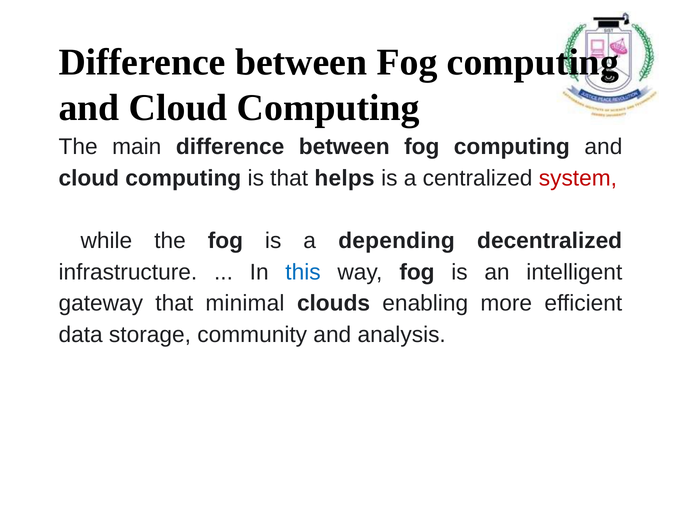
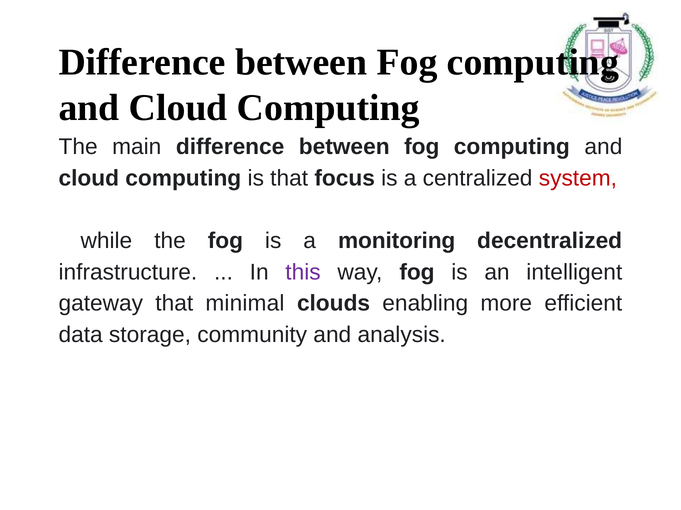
helps: helps -> focus (345, 179)
depending: depending -> monitoring (397, 241)
this colour: blue -> purple (303, 272)
